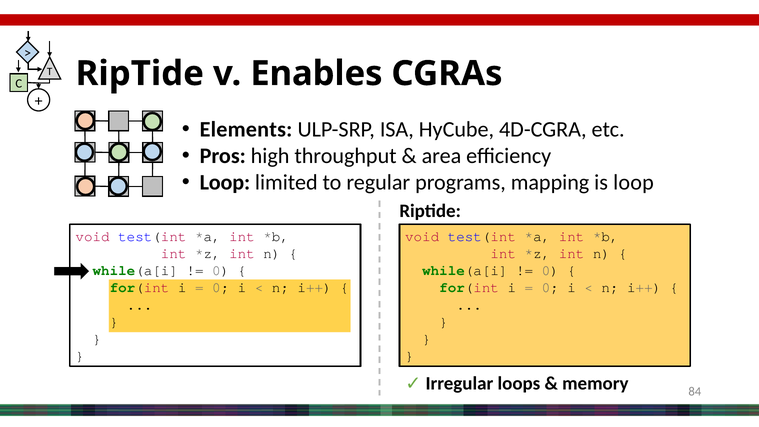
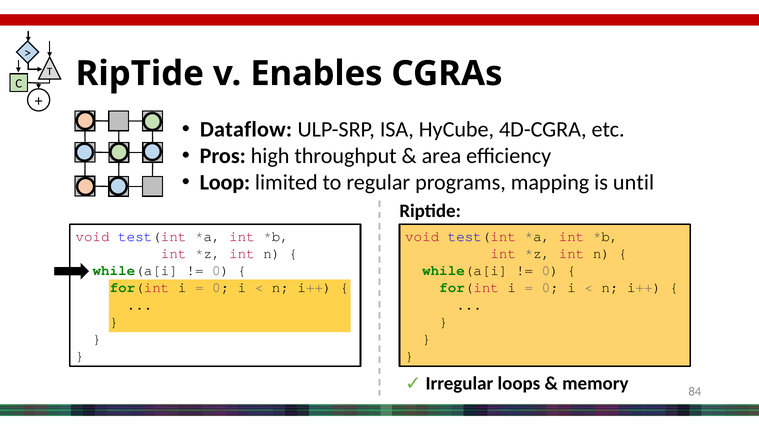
Elements: Elements -> Dataflow (246, 129)
is loop: loop -> until (634, 183)
